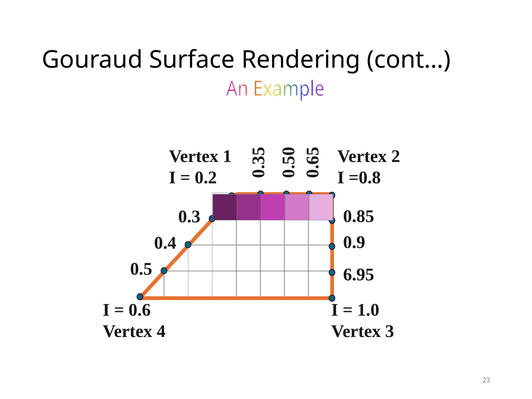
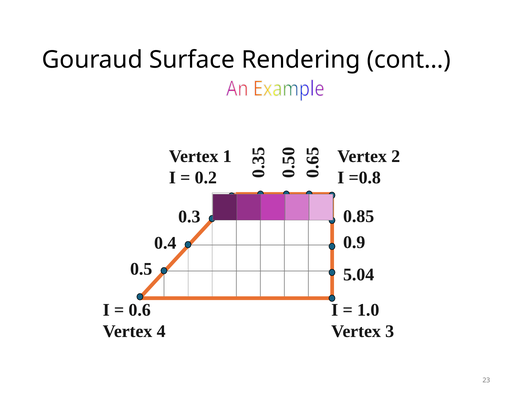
6.95: 6.95 -> 5.04 (359, 275)
